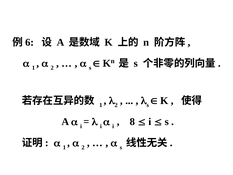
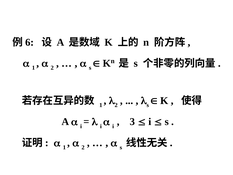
8: 8 -> 3 (132, 122)
